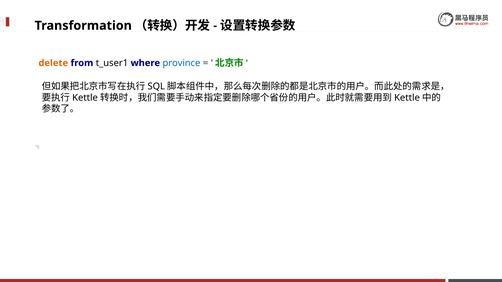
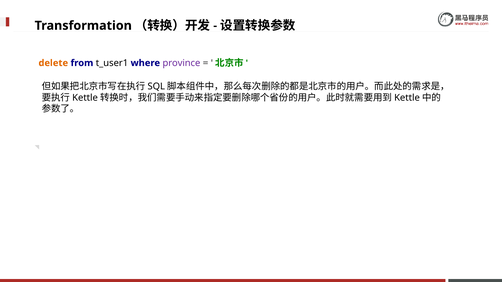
province colour: blue -> purple (181, 63)
